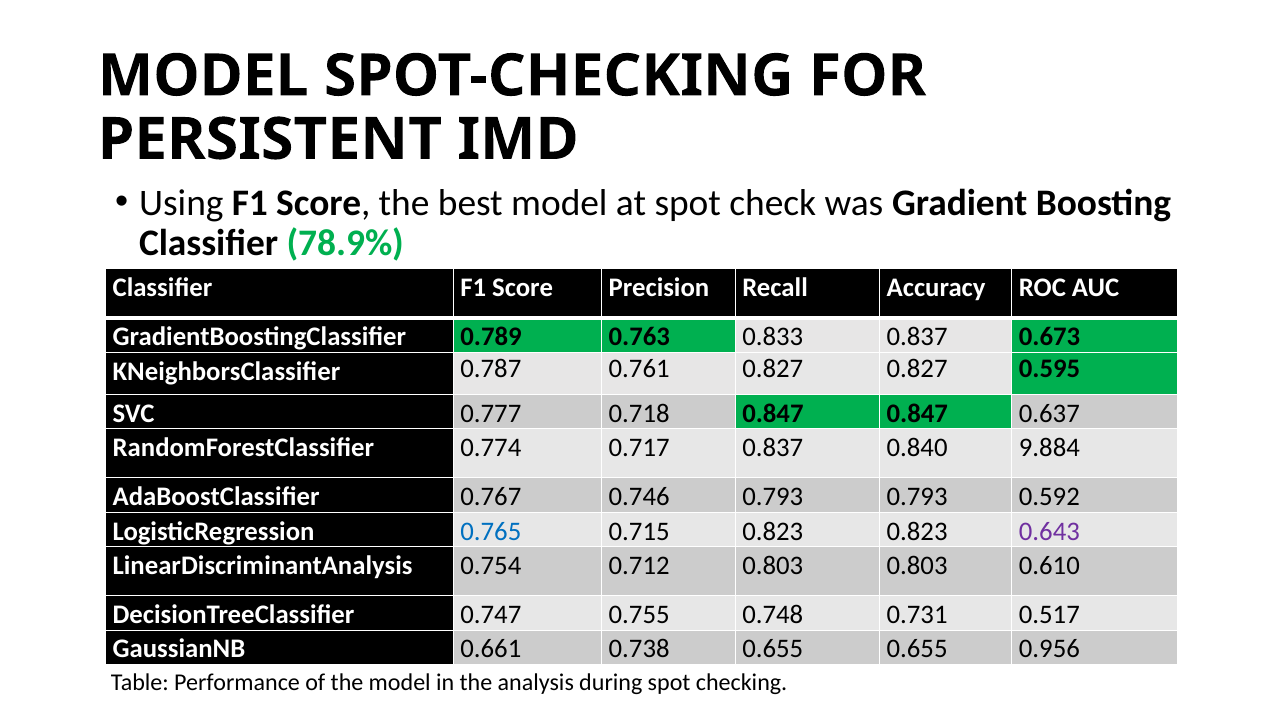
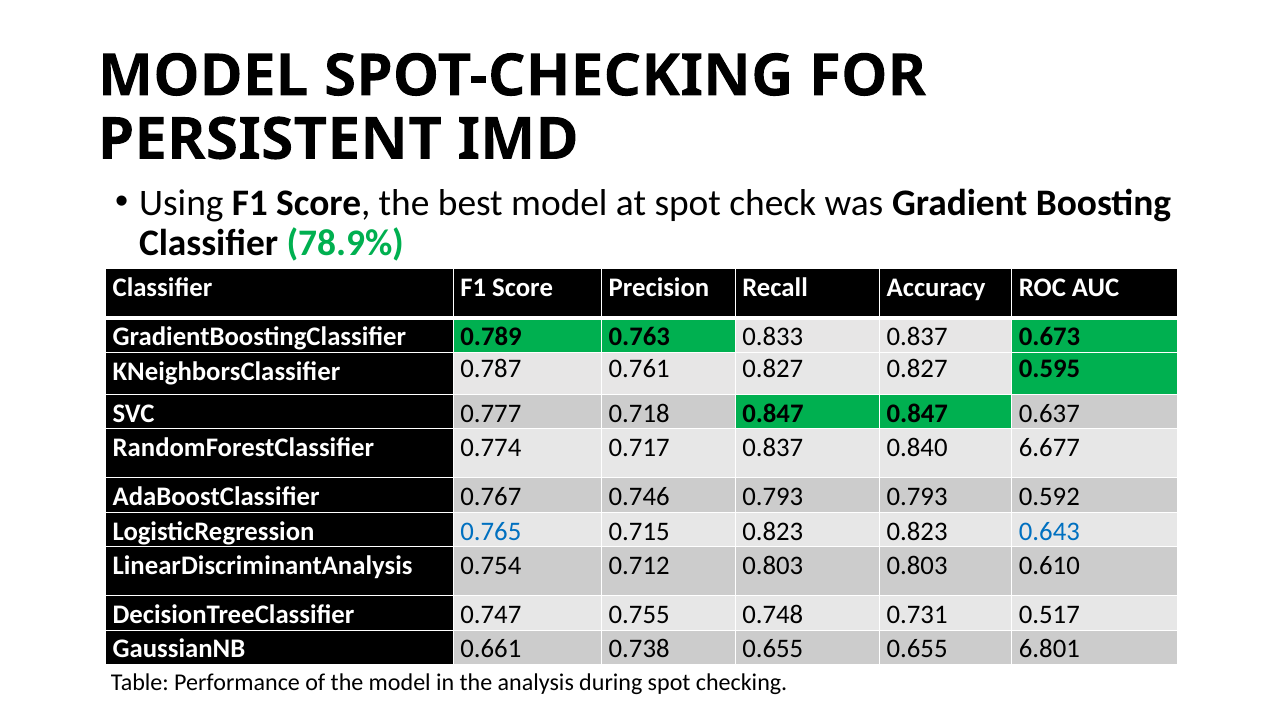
9.884: 9.884 -> 6.677 (1049, 448)
0.643 colour: purple -> blue (1049, 531)
0.956: 0.956 -> 6.801 (1049, 649)
